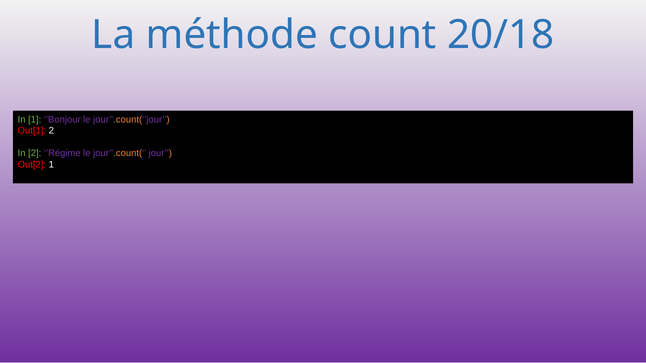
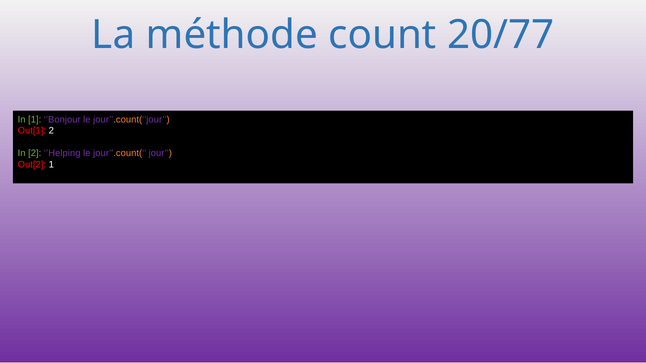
20/18: 20/18 -> 20/77 (501, 35)
’Régime: ’Régime -> ’Helping (62, 154)
